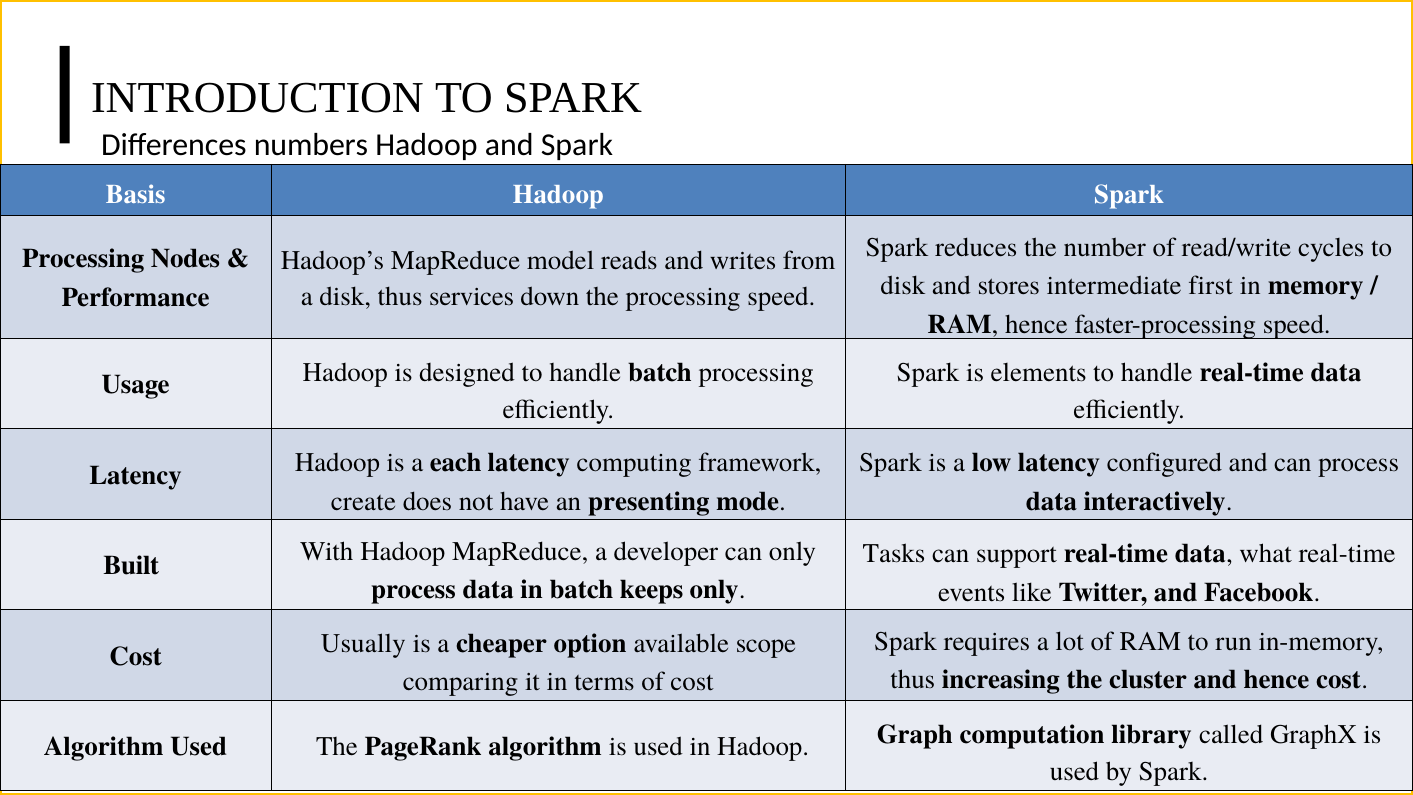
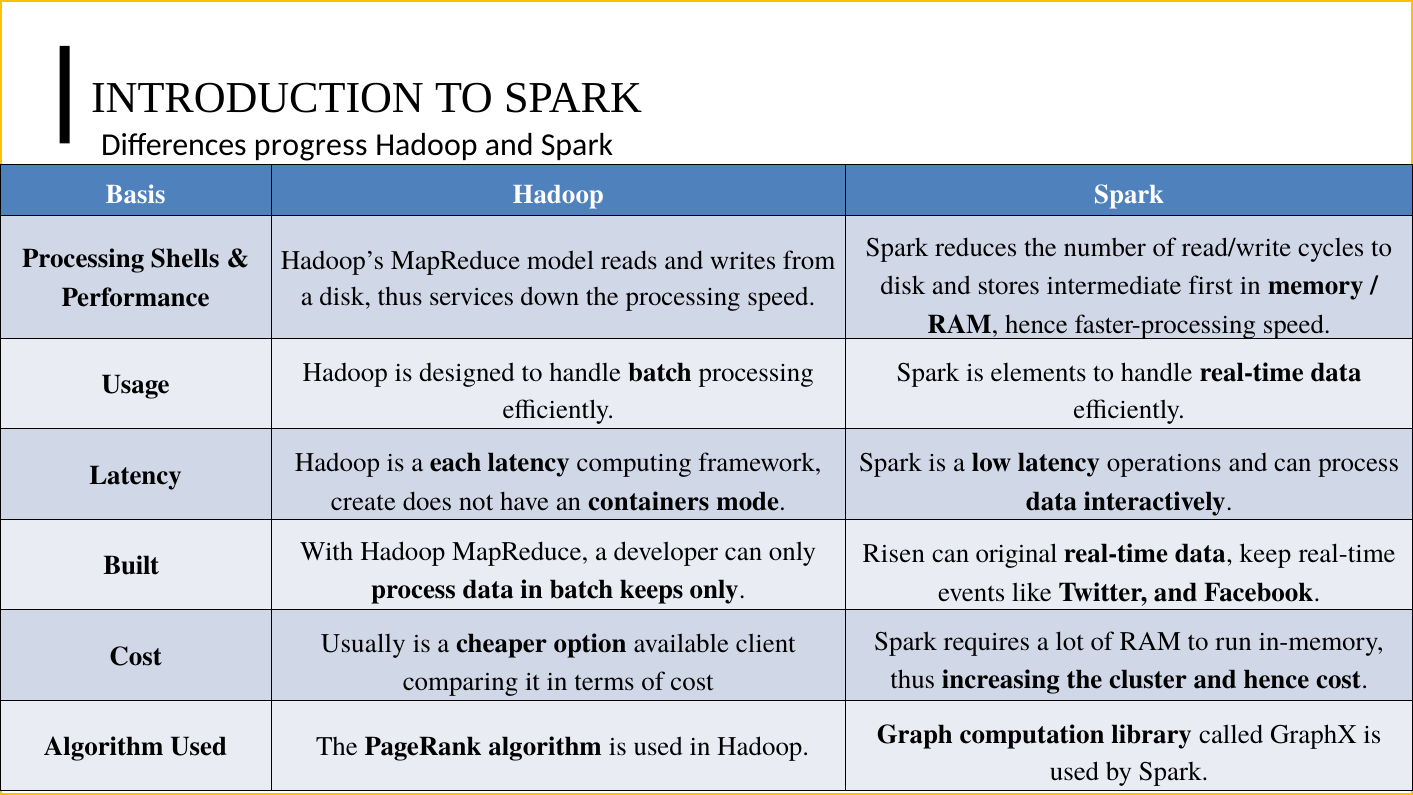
numbers: numbers -> progress (311, 145)
Nodes: Nodes -> Shells (185, 259)
configured: configured -> operations (1164, 463)
presenting: presenting -> containers (649, 502)
Tasks: Tasks -> Risen (894, 553)
support: support -> original (1017, 553)
what: what -> keep (1265, 553)
scope: scope -> client (766, 644)
